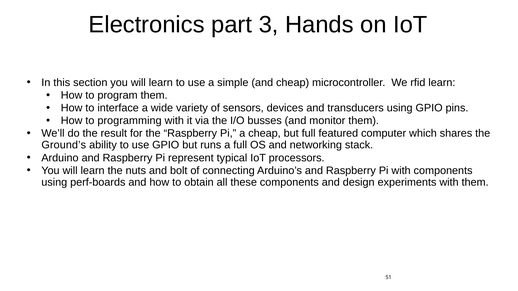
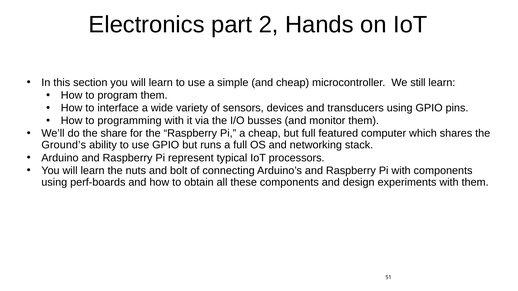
3: 3 -> 2 (269, 25)
rfid: rfid -> still (418, 83)
result: result -> share (114, 134)
